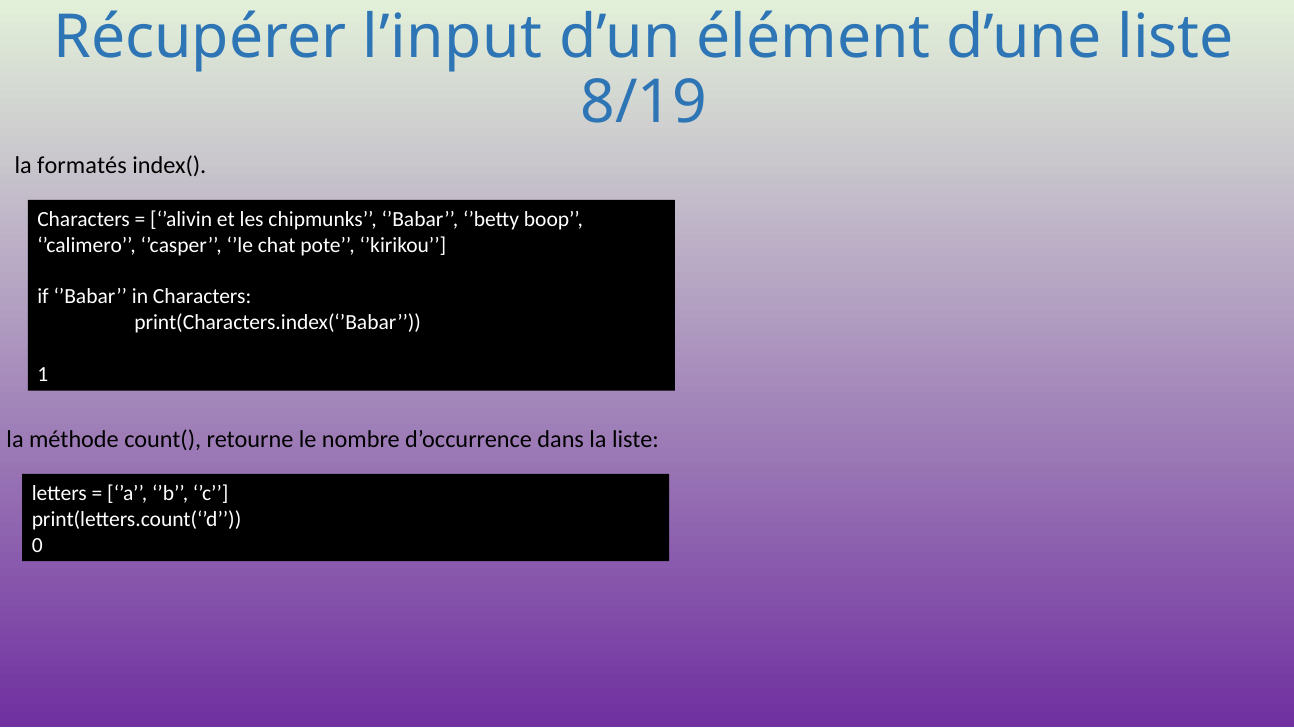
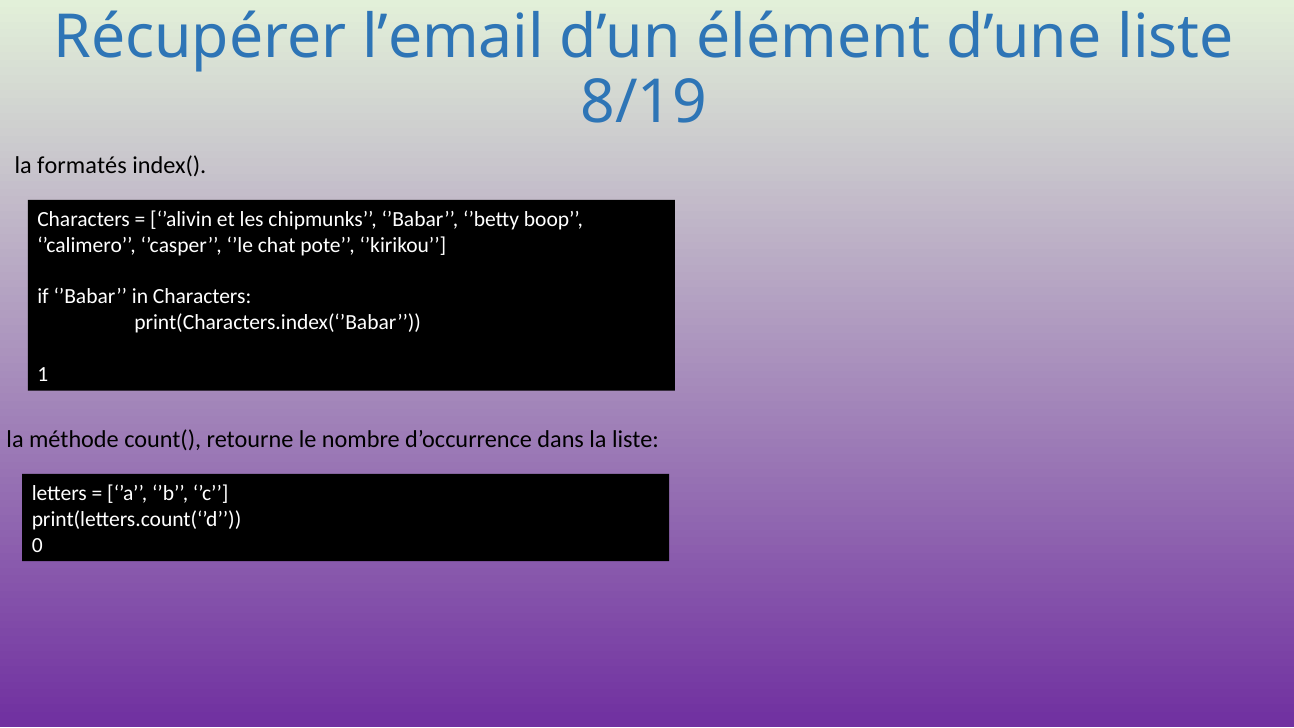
l’input: l’input -> l’email (453, 37)
